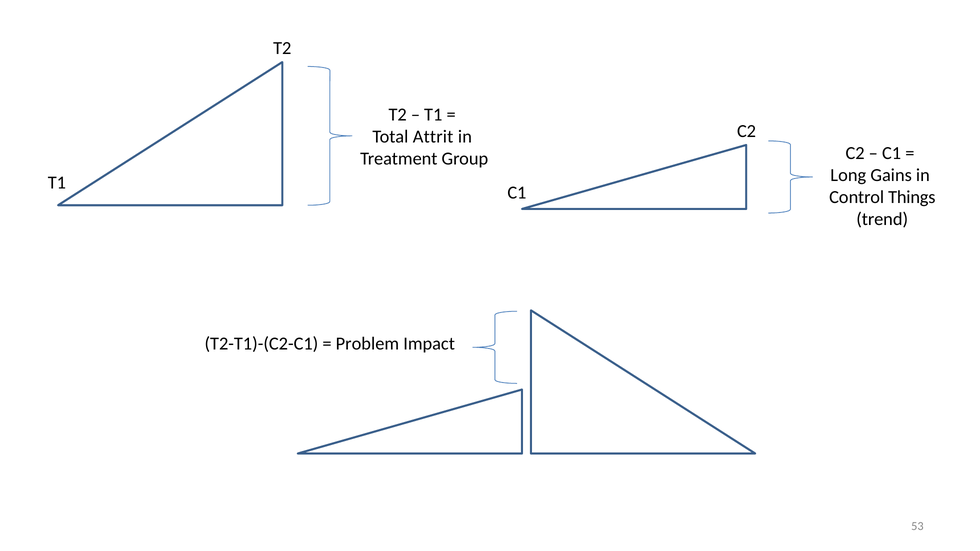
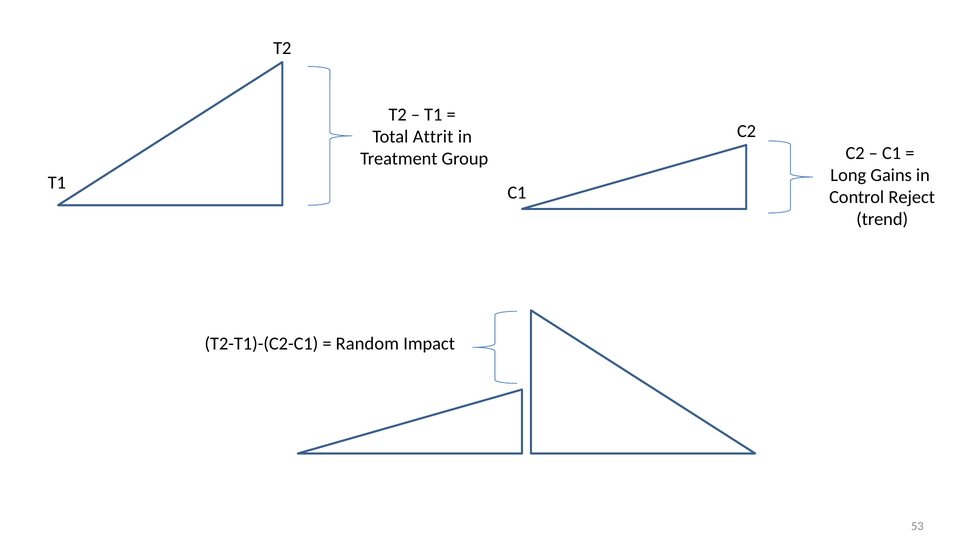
Things: Things -> Reject (912, 197)
Problem: Problem -> Random (367, 344)
